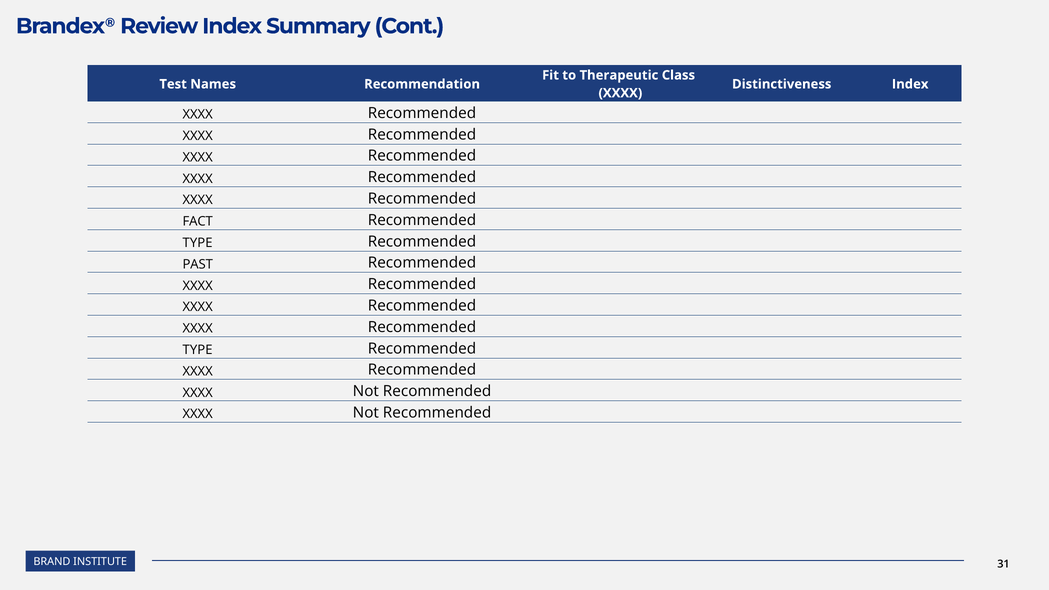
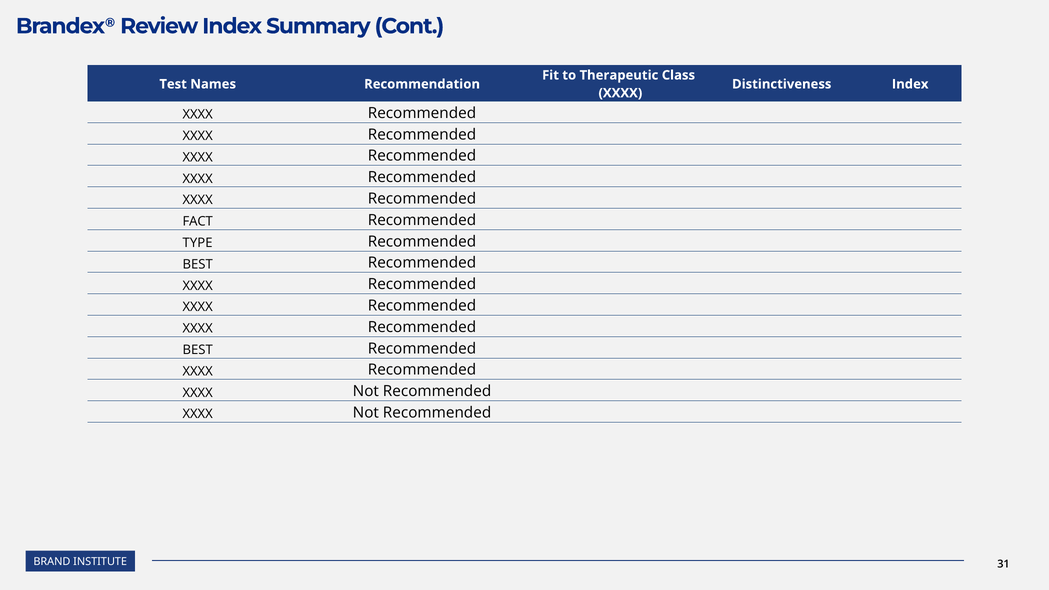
PAST: PAST -> BEST (198, 264)
TYPE: TYPE -> BEST (198, 350)
